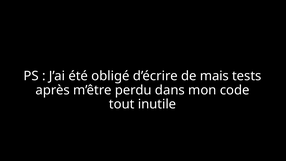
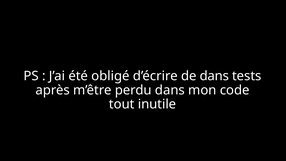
de mais: mais -> dans (214, 76)
